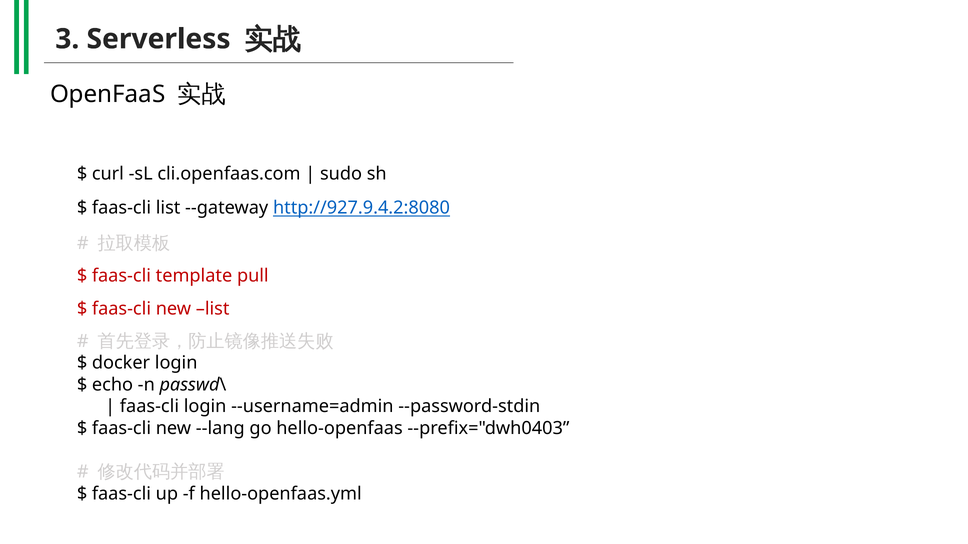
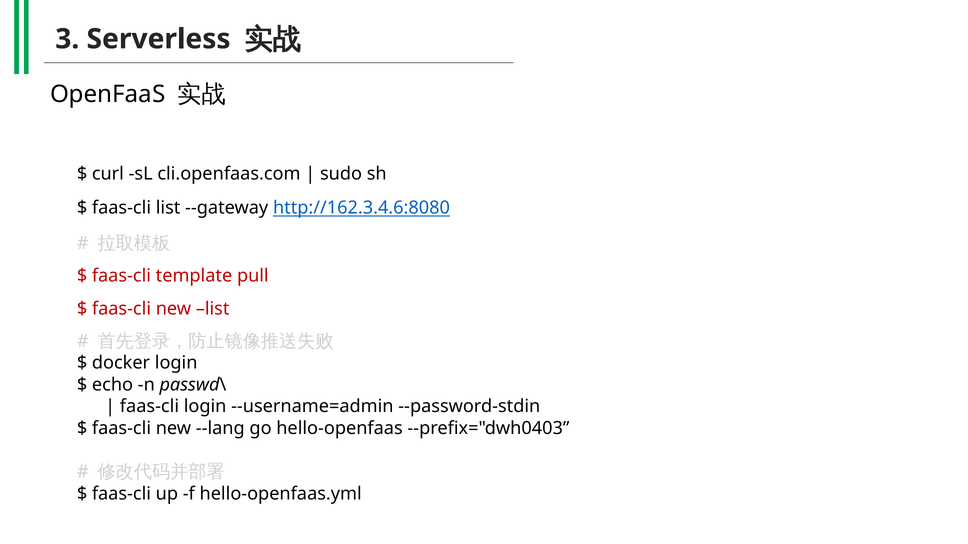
http://927.9.4.2:8080: http://927.9.4.2:8080 -> http://162.3.4.6:8080 (361, 208)
